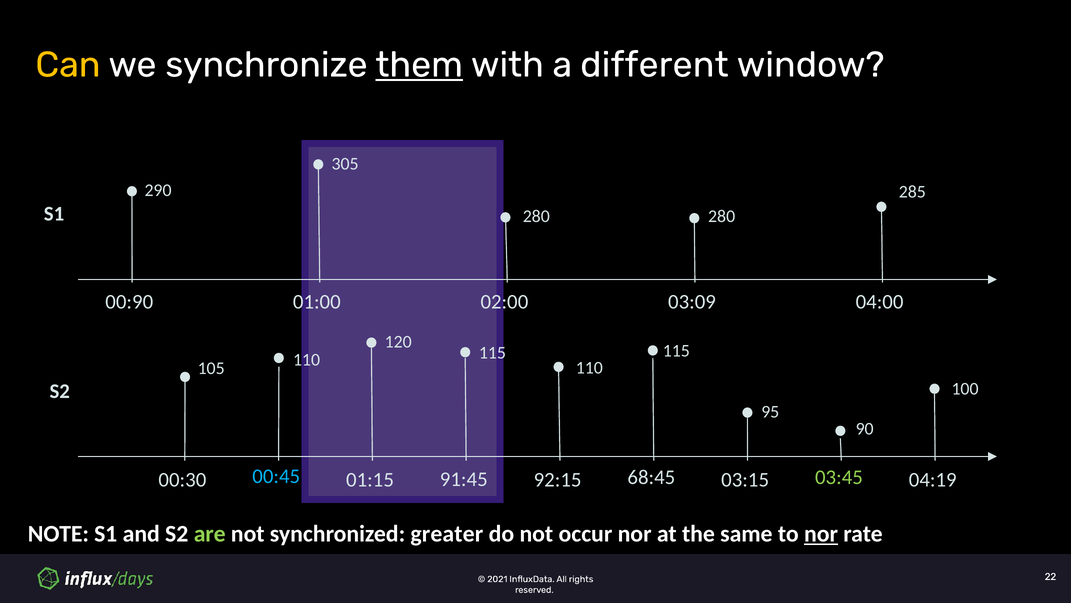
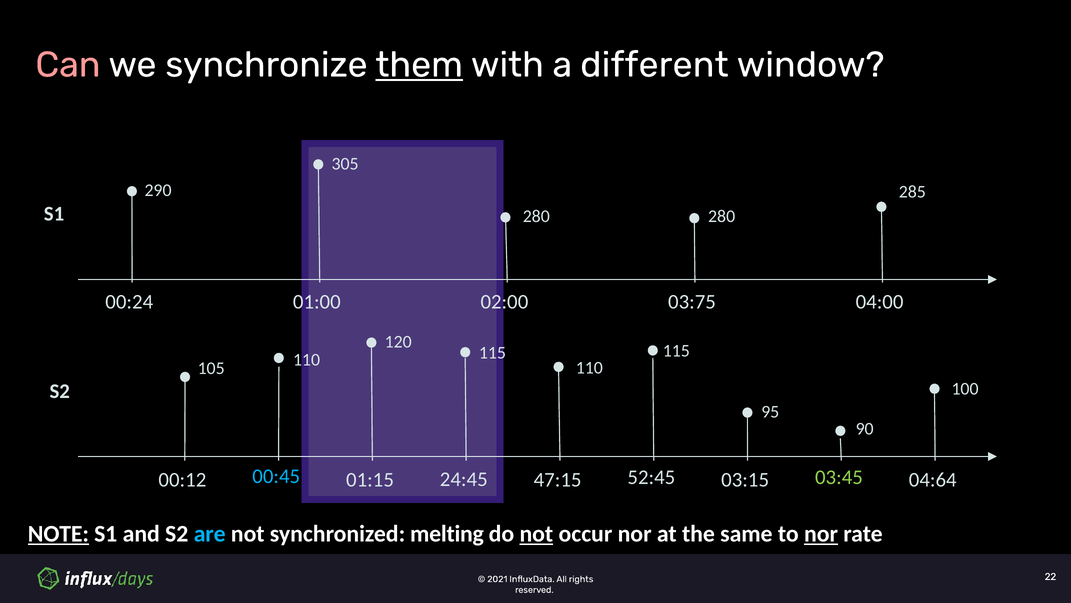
Can colour: yellow -> pink (68, 65)
00:90: 00:90 -> 00:24 (129, 302)
03:09: 03:09 -> 03:75 (692, 302)
68:45: 68:45 -> 52:45 (651, 477)
91:45: 91:45 -> 24:45 (464, 479)
00:30: 00:30 -> 00:12 (182, 480)
92:15: 92:15 -> 47:15 (558, 480)
04:19: 04:19 -> 04:64 (933, 480)
NOTE underline: none -> present (58, 534)
are colour: light green -> light blue (210, 534)
greater: greater -> melting (447, 534)
not underline: none -> present (536, 534)
